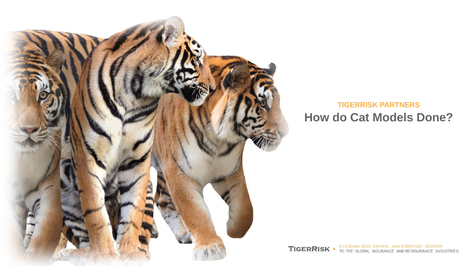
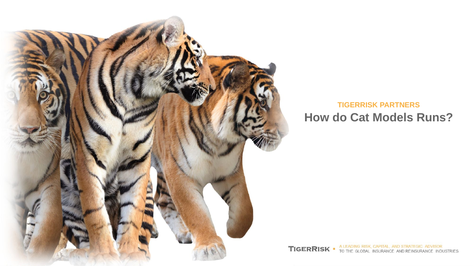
Done: Done -> Runs (435, 118)
